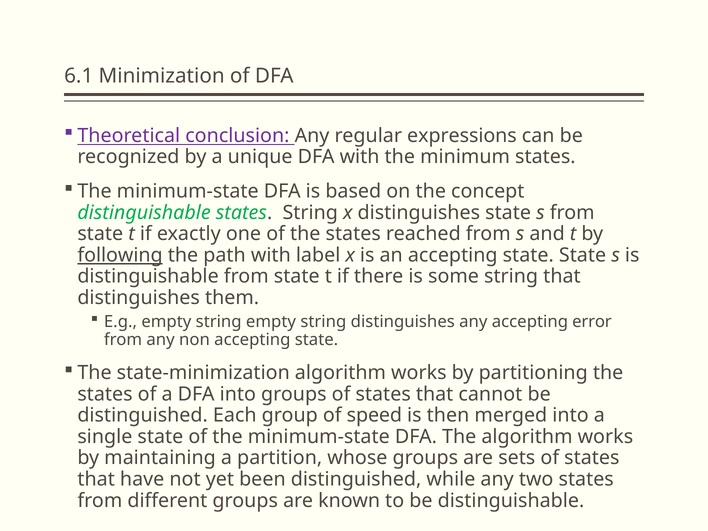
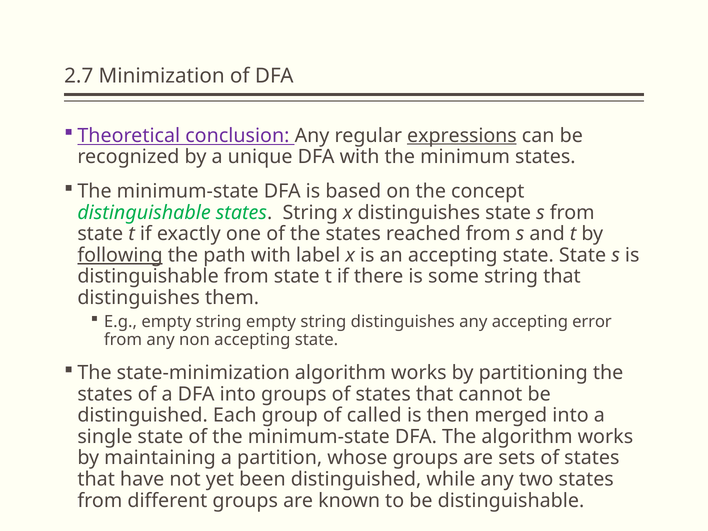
6.1: 6.1 -> 2.7 (79, 76)
expressions underline: none -> present (462, 136)
speed: speed -> called (374, 415)
